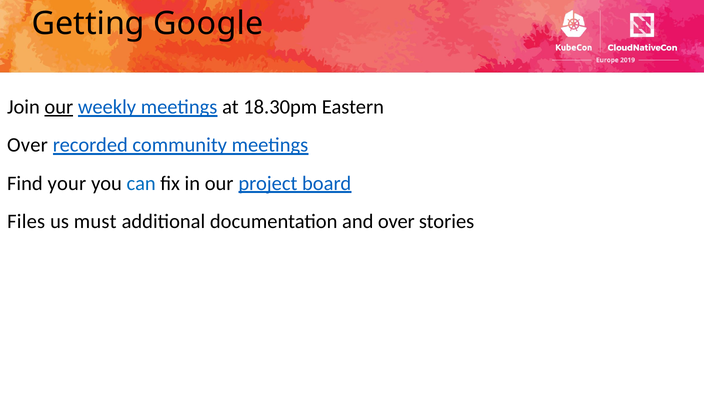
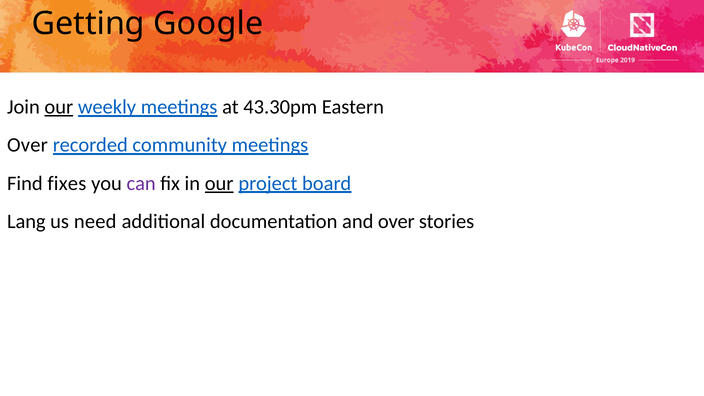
18.30pm: 18.30pm -> 43.30pm (280, 107)
your: your -> fixes (67, 183)
can colour: blue -> purple (141, 183)
our underline: none -> present (219, 183)
Files: Files -> Lang (26, 221)
must: must -> need (95, 221)
